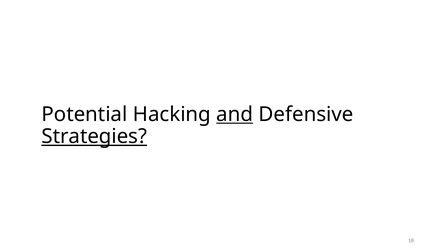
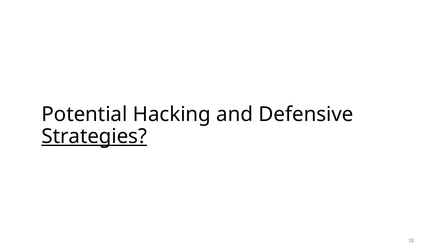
and underline: present -> none (235, 114)
